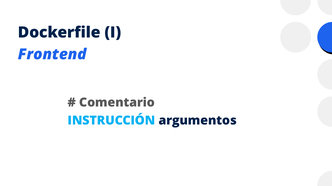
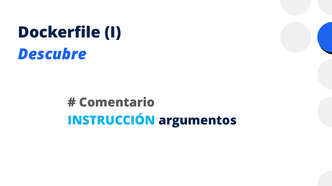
Frontend: Frontend -> Descubre (52, 55)
